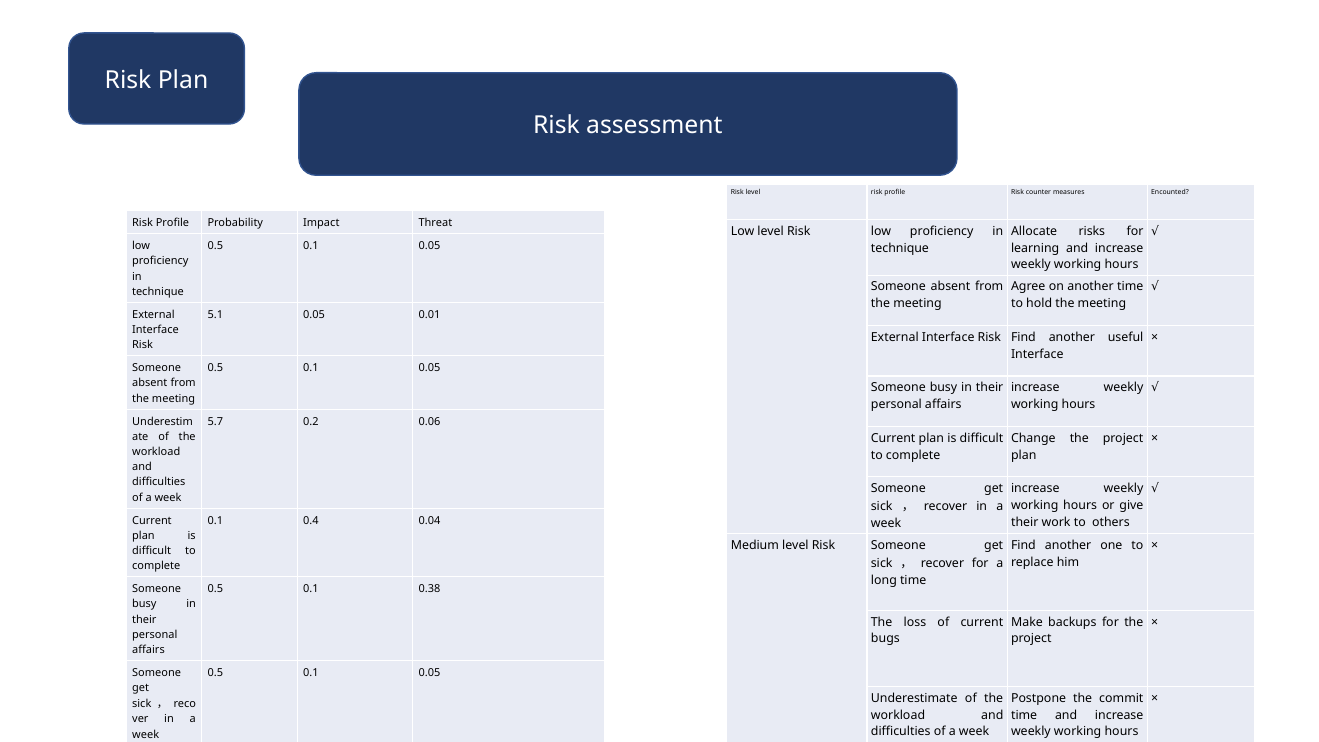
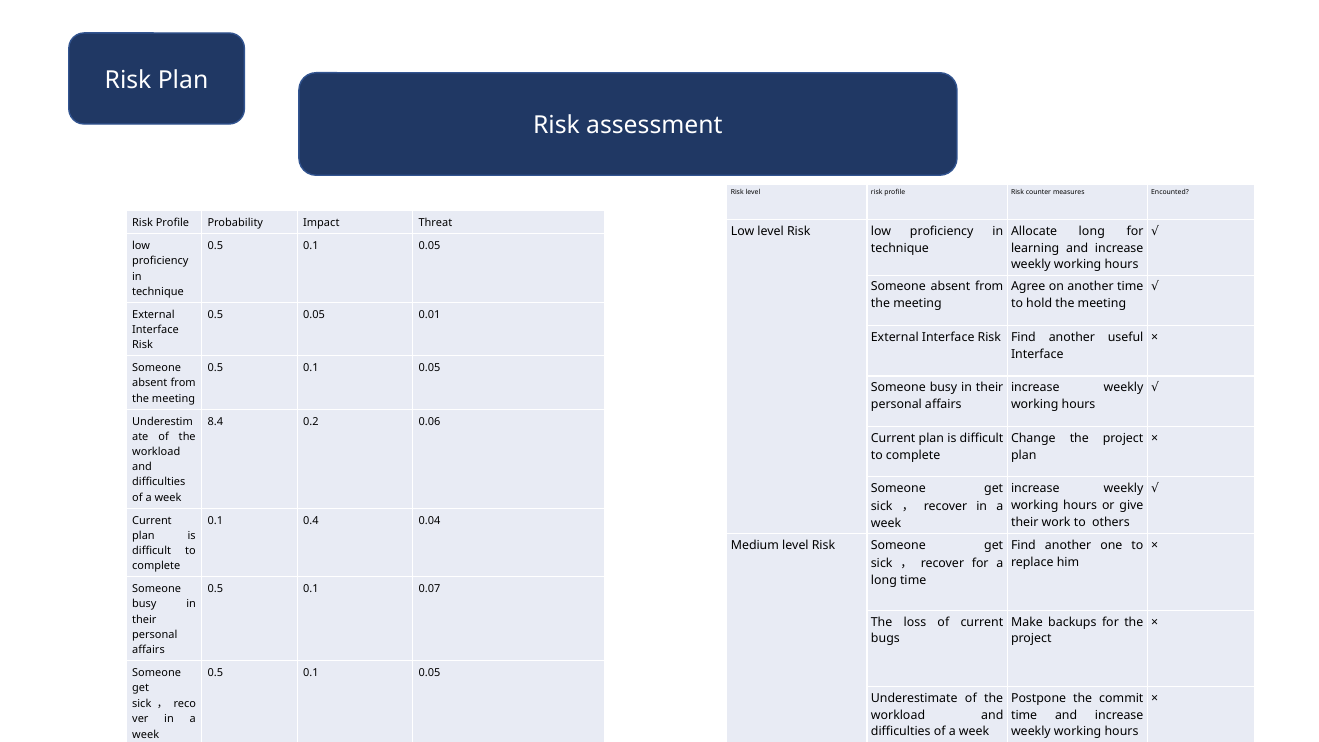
Allocate risks: risks -> long (1092, 231)
5.1: 5.1 -> 0.5 (215, 315)
5.7: 5.7 -> 8.4 (215, 421)
0.38: 0.38 -> 0.07 (430, 589)
